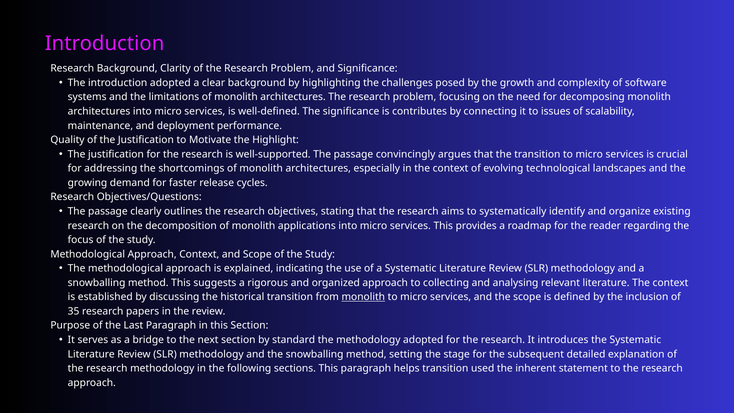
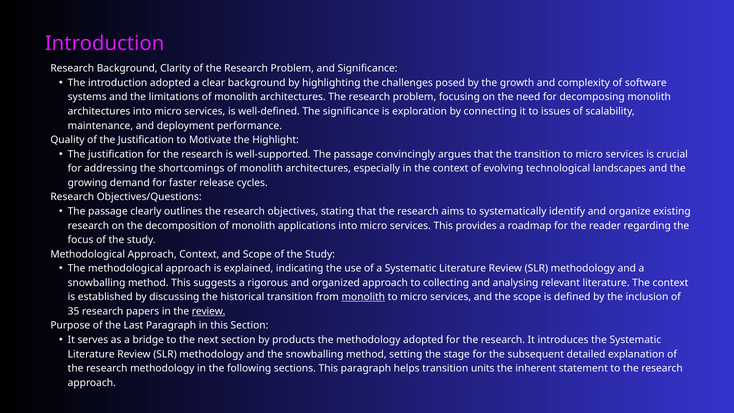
contributes: contributes -> exploration (420, 111)
review underline: none -> present (209, 311)
standard: standard -> products (294, 340)
used: used -> units (483, 368)
